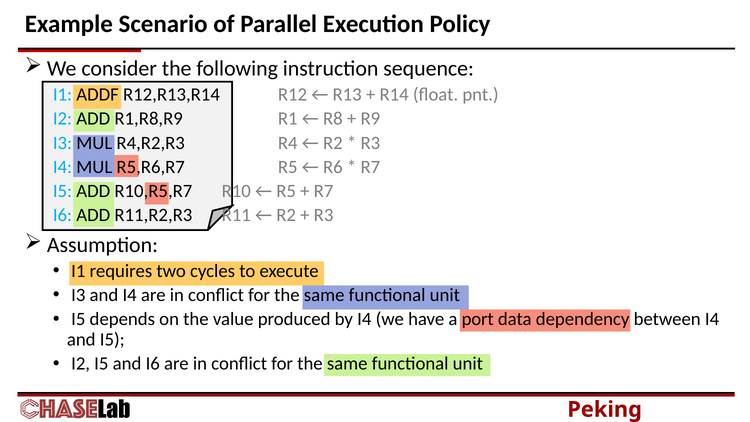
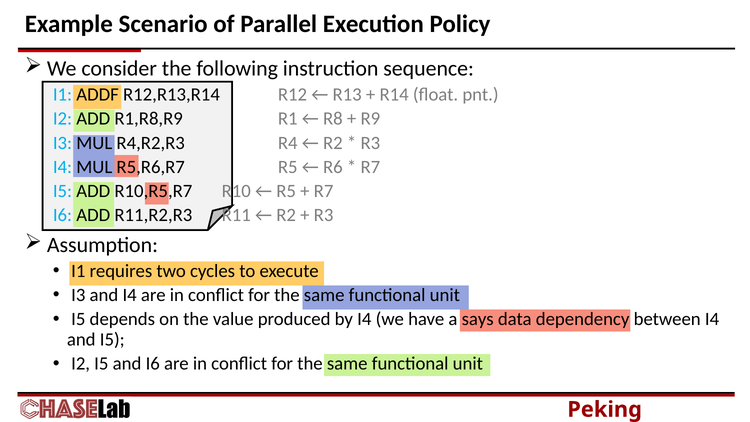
port: port -> says (478, 319)
